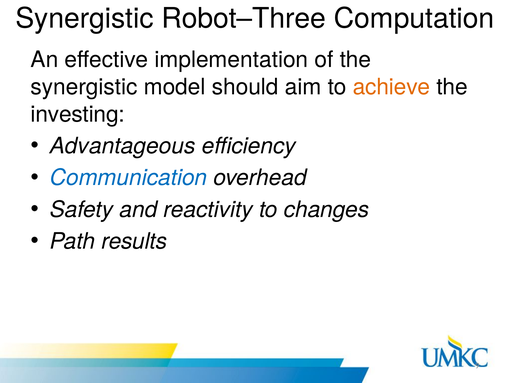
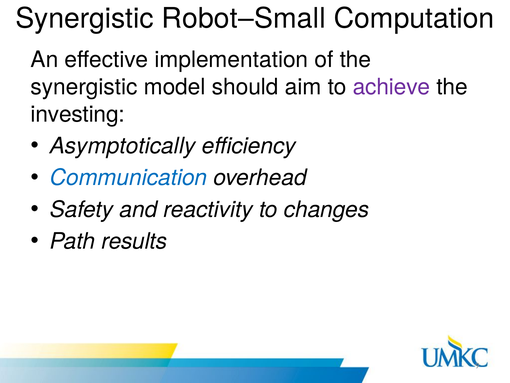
Robot–Three: Robot–Three -> Robot–Small (244, 19)
achieve colour: orange -> purple (391, 87)
Advantageous: Advantageous -> Asymptotically (123, 146)
